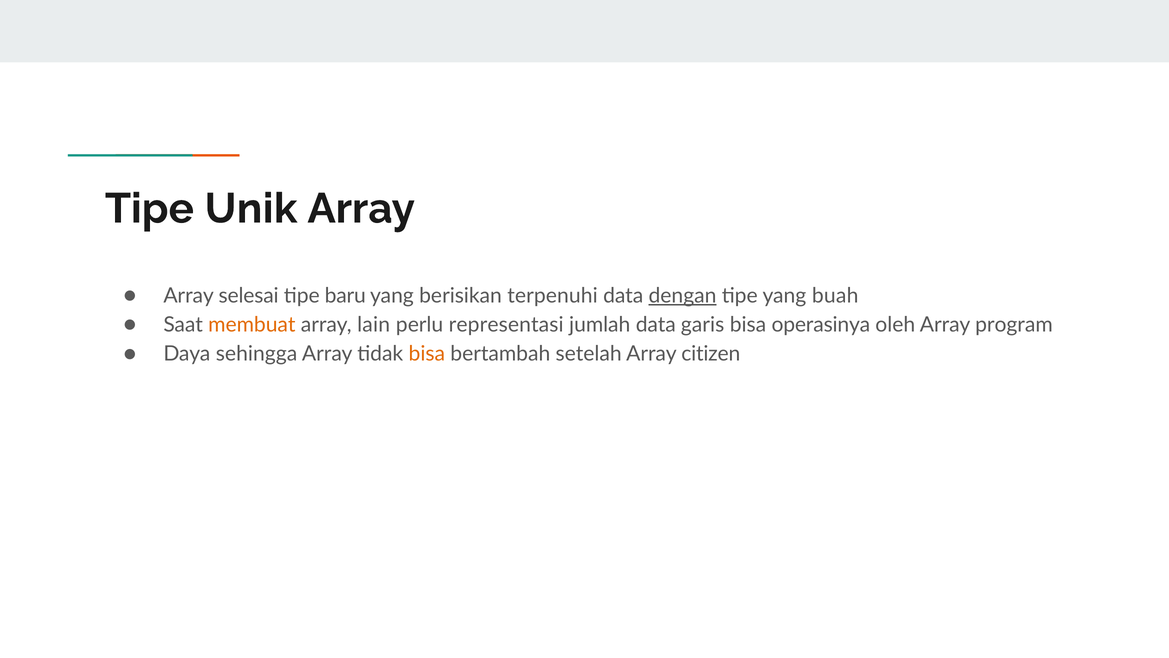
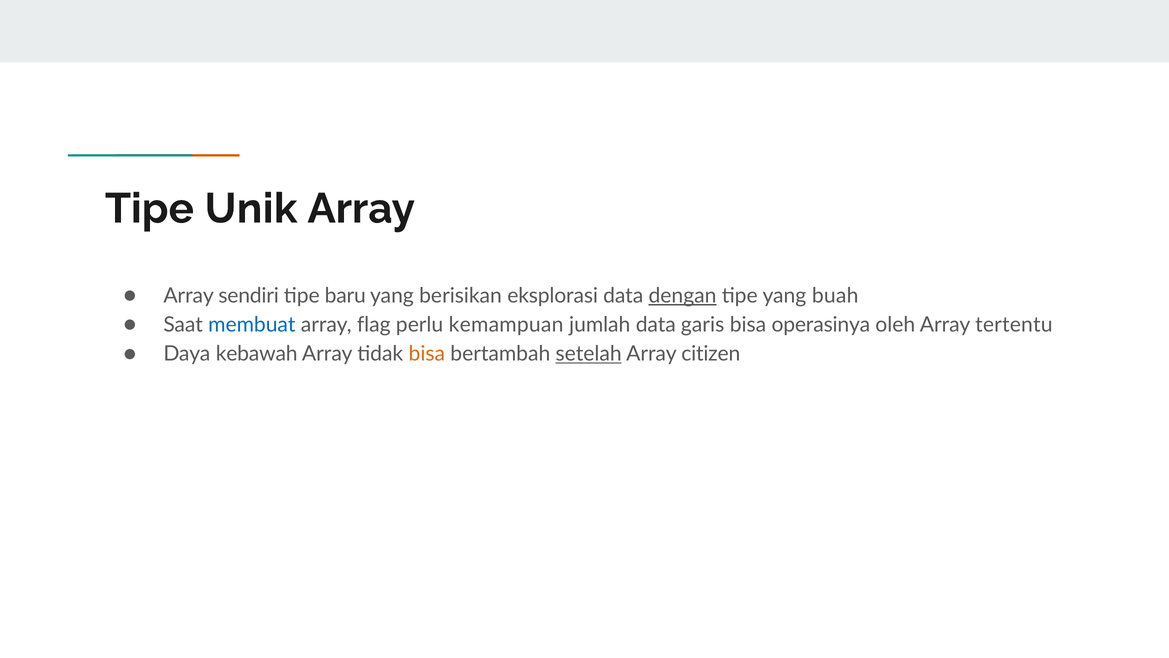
selesai: selesai -> sendiri (249, 295)
terpenuhi: terpenuhi -> eksplorasi (553, 295)
membuat colour: orange -> blue (252, 325)
lain: lain -> flag (374, 325)
representasi: representasi -> kemampuan (506, 325)
program: program -> tertentu (1014, 325)
sehingga: sehingga -> kebawah (257, 354)
setelah underline: none -> present (589, 354)
